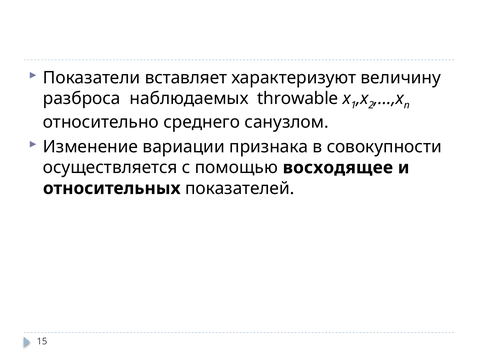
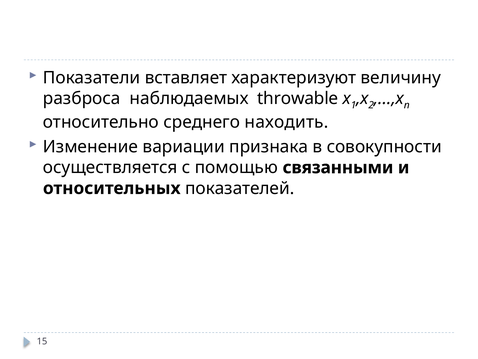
санузлом: санузлом -> находить (287, 122)
восходящее: восходящее -> связанными (338, 167)
